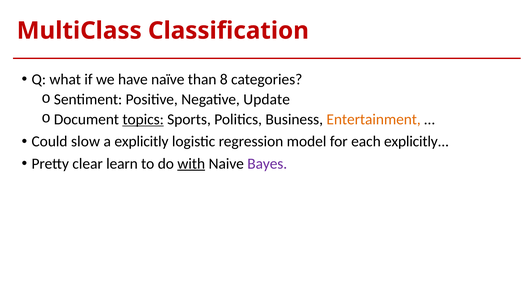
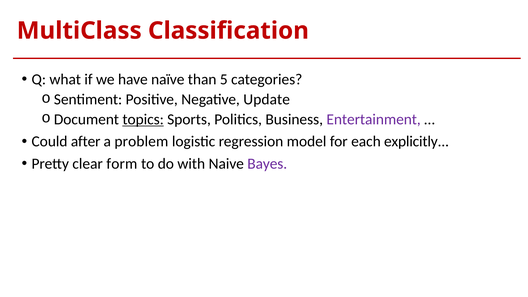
8: 8 -> 5 (224, 80)
Entertainment colour: orange -> purple (374, 119)
slow: slow -> after (86, 142)
a explicitly: explicitly -> problem (141, 142)
learn: learn -> form (122, 164)
with underline: present -> none (191, 164)
